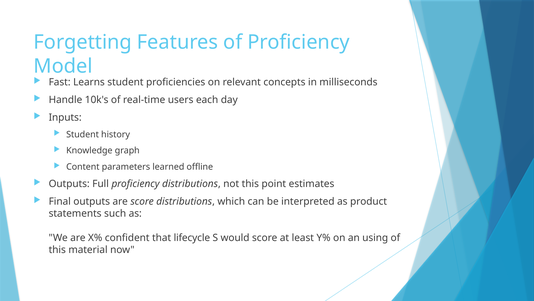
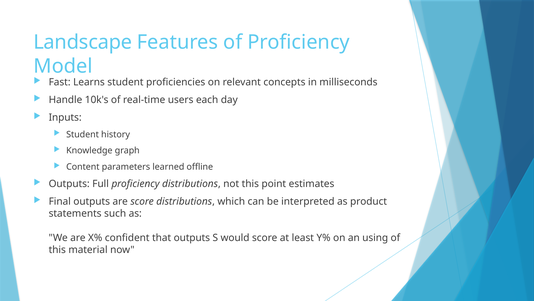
Forgetting: Forgetting -> Landscape (83, 42)
that lifecycle: lifecycle -> outputs (192, 237)
